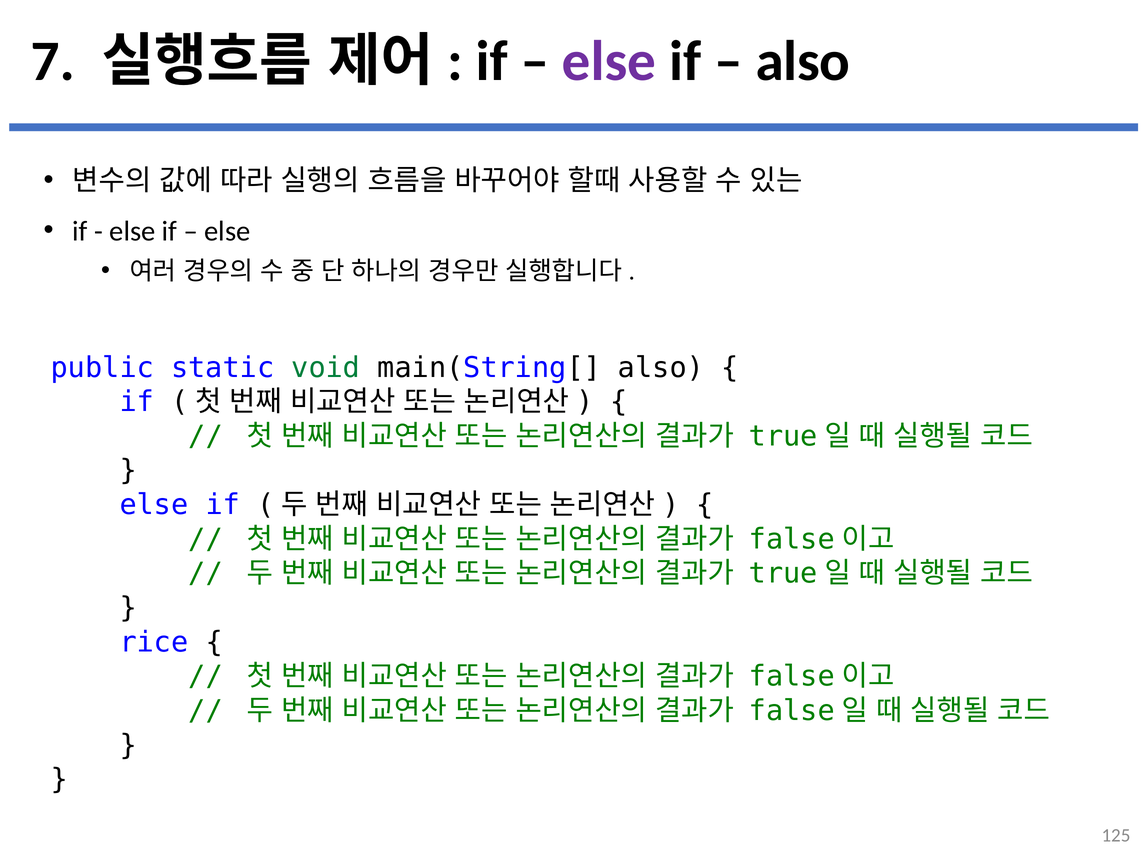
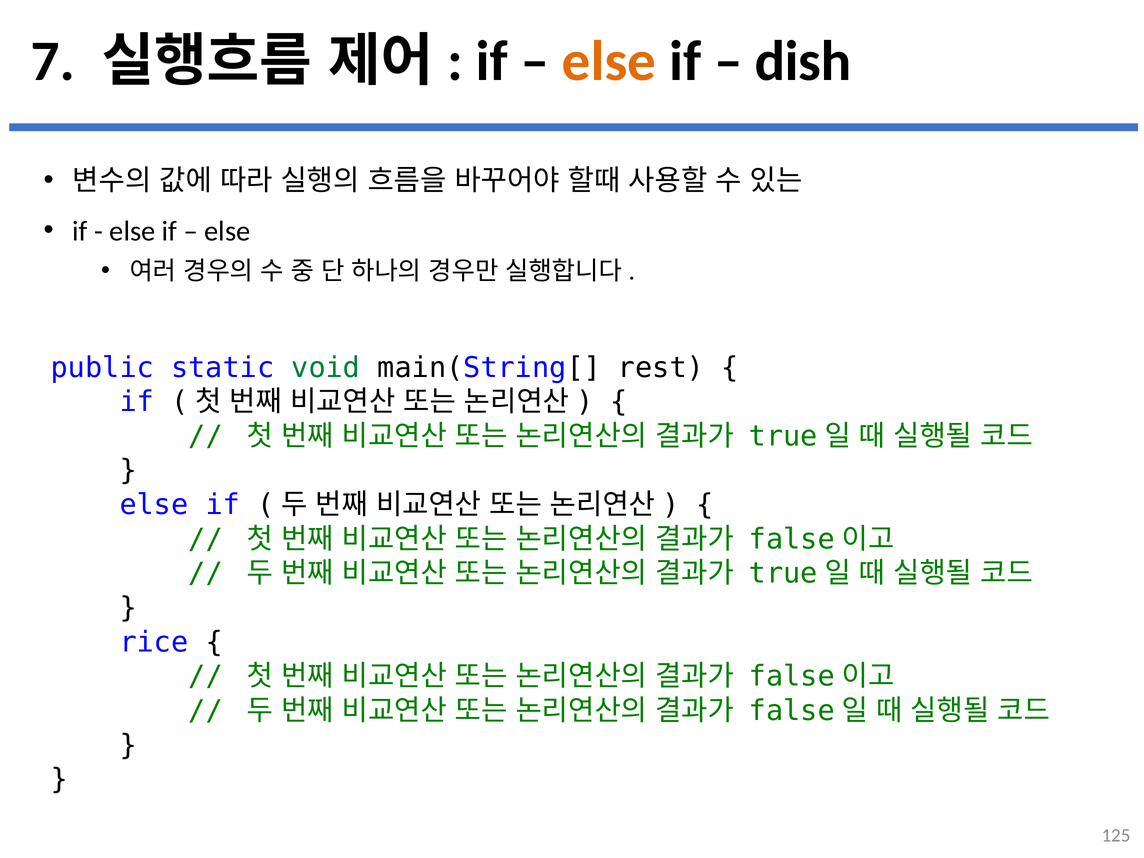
else colour: purple -> orange (609, 61)
also: also -> dish (803, 61)
main(String[ also: also -> rest (661, 368)
